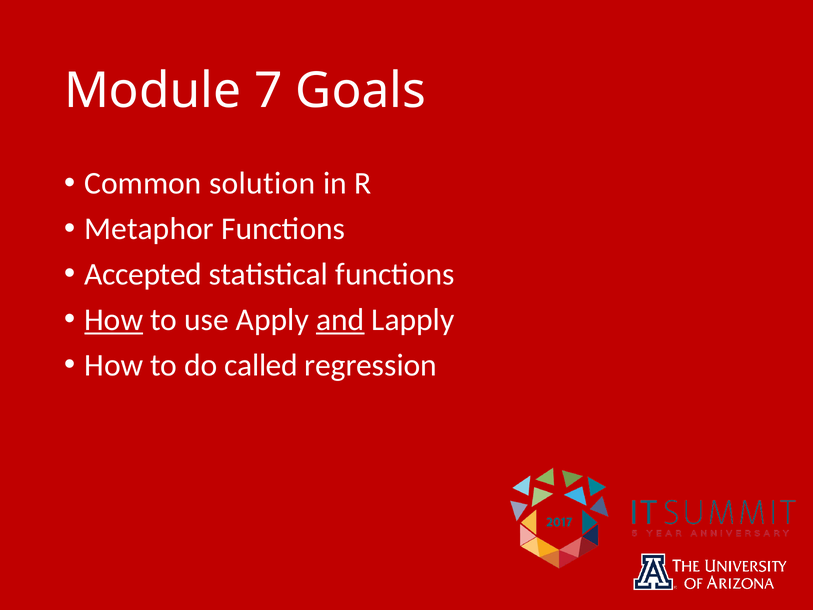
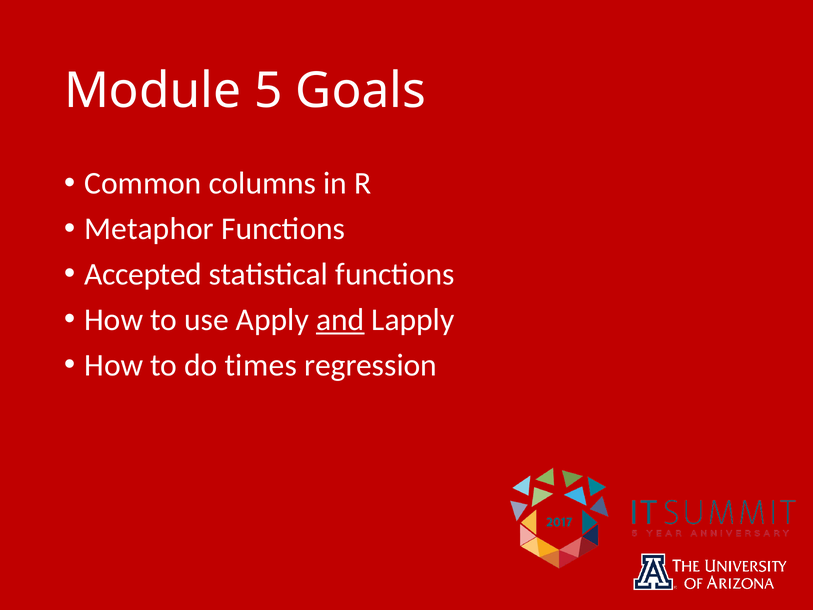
7: 7 -> 5 (268, 91)
solution: solution -> columns (262, 183)
How underline: present -> none (114, 320)
called: called -> times (261, 365)
